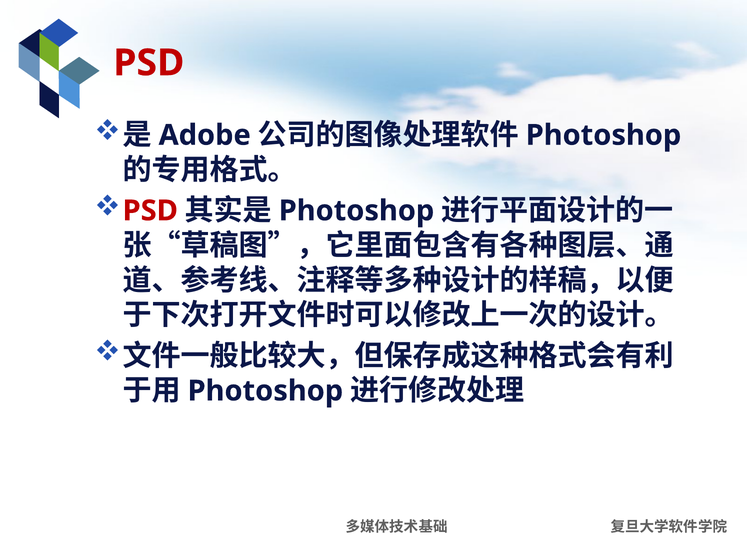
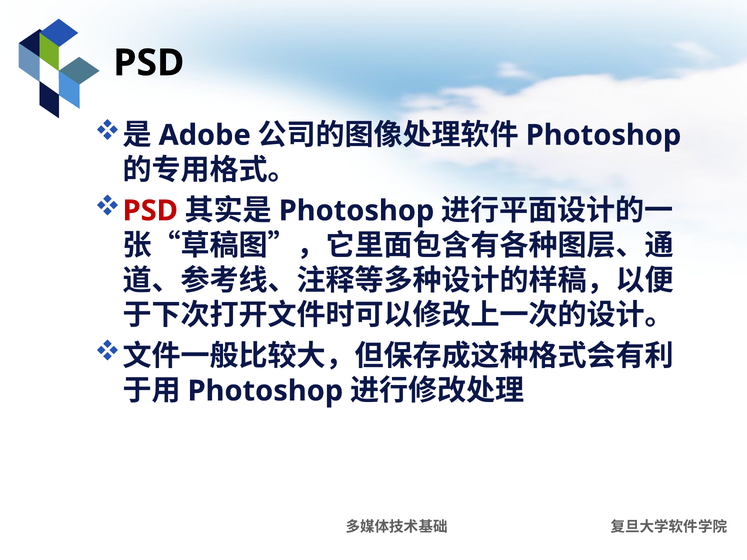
PSD colour: red -> black (149, 63)
